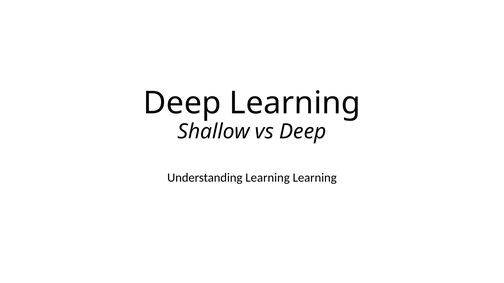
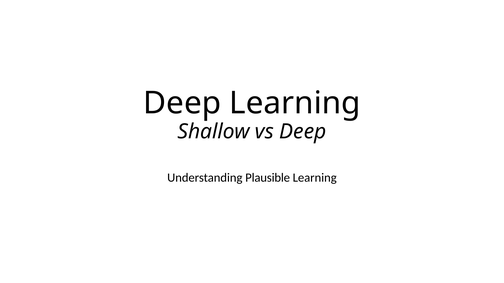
Understanding Learning: Learning -> Plausible (268, 178)
